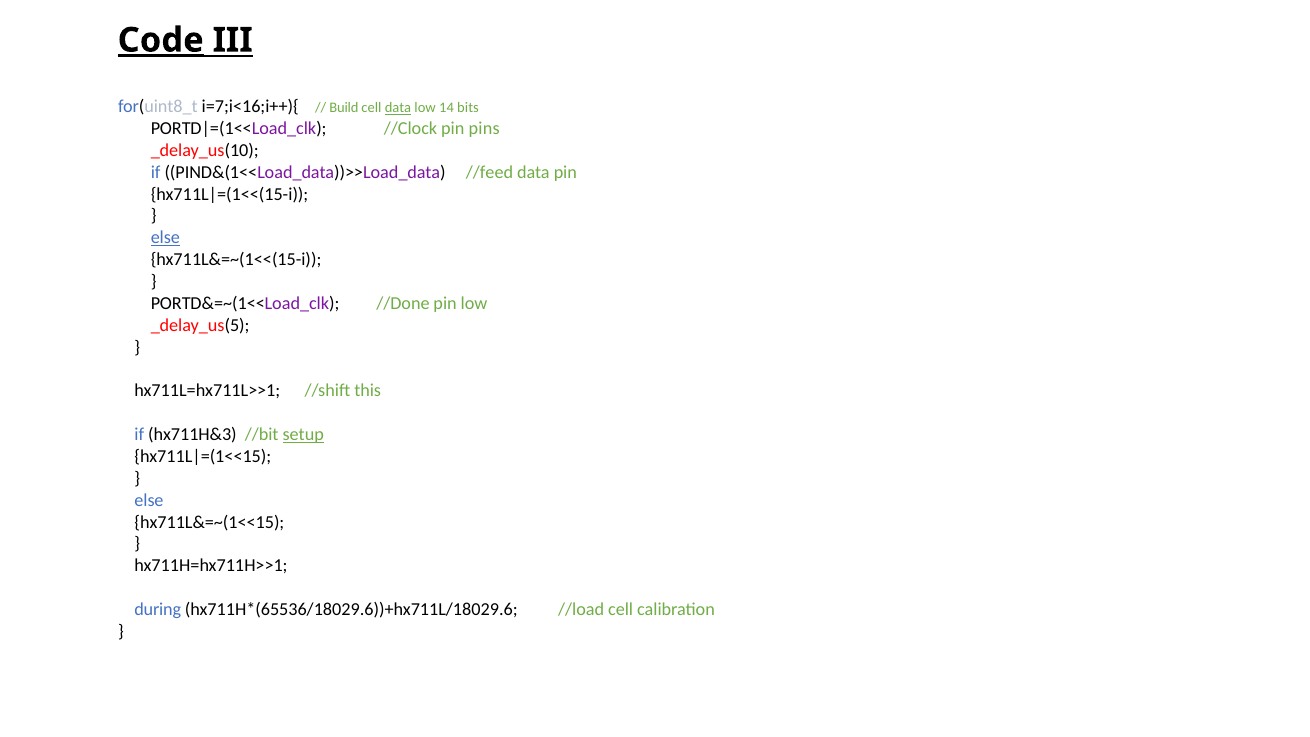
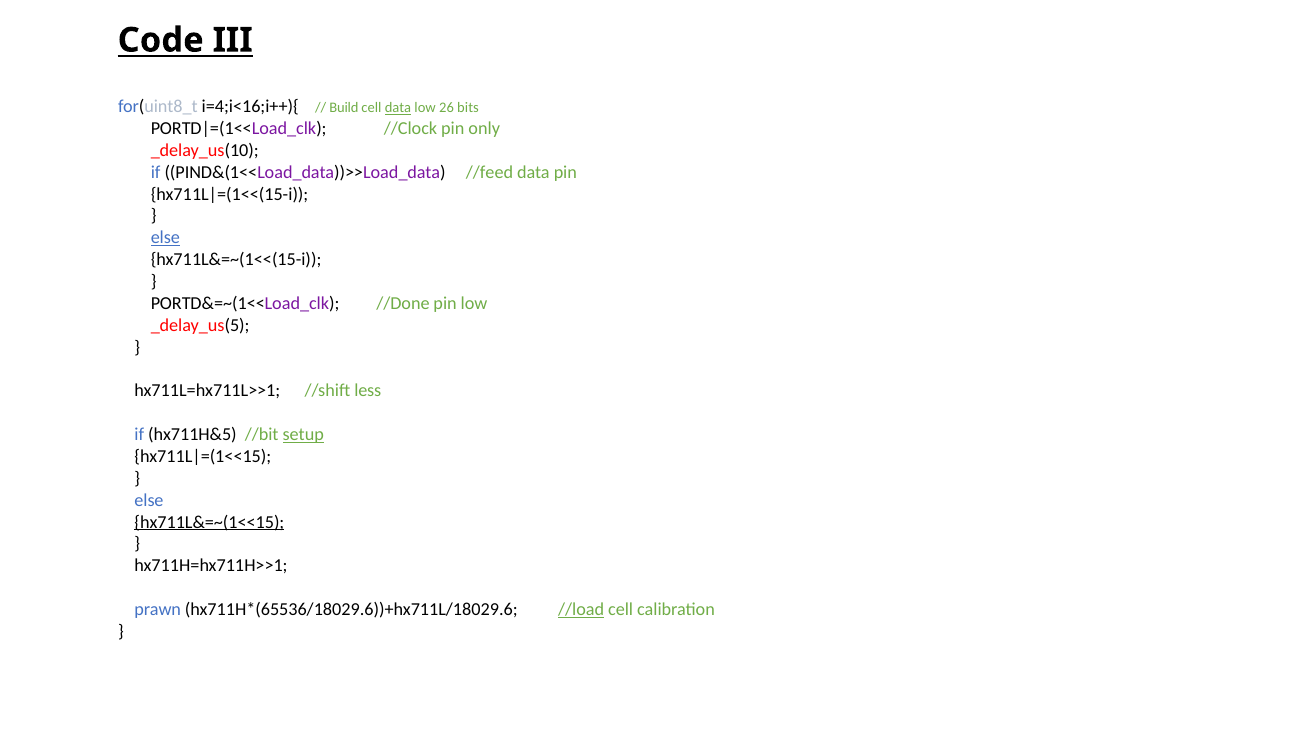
Code underline: present -> none (161, 40)
i=7;i<16;i++){: i=7;i<16;i++){ -> i=4;i<16;i++){ (250, 107)
14: 14 -> 26 (447, 108)
pins: pins -> only (484, 128)
this: this -> less (368, 391)
hx711H&3: hx711H&3 -> hx711H&5 (192, 435)
hx711L&=~(1<<15 underline: none -> present (209, 522)
during: during -> prawn (158, 609)
//load underline: none -> present (581, 609)
